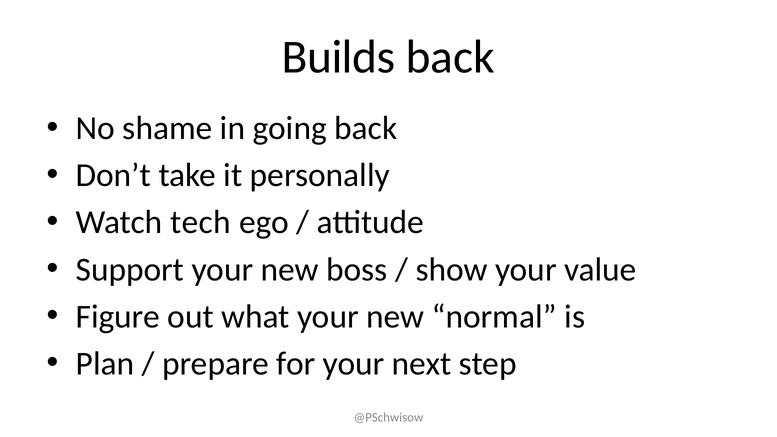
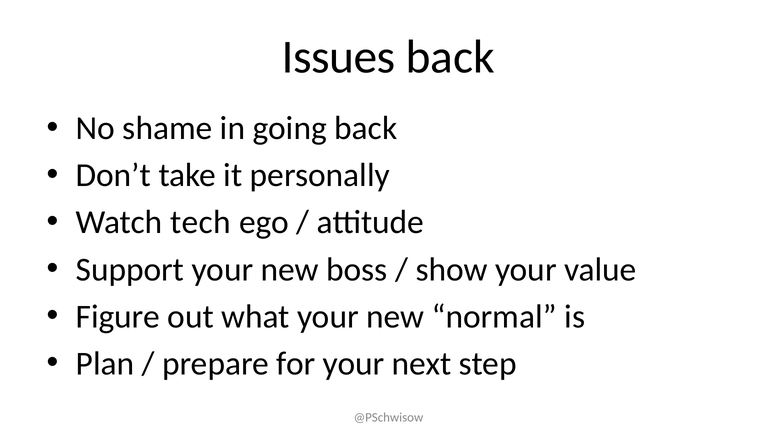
Builds: Builds -> Issues (339, 57)
